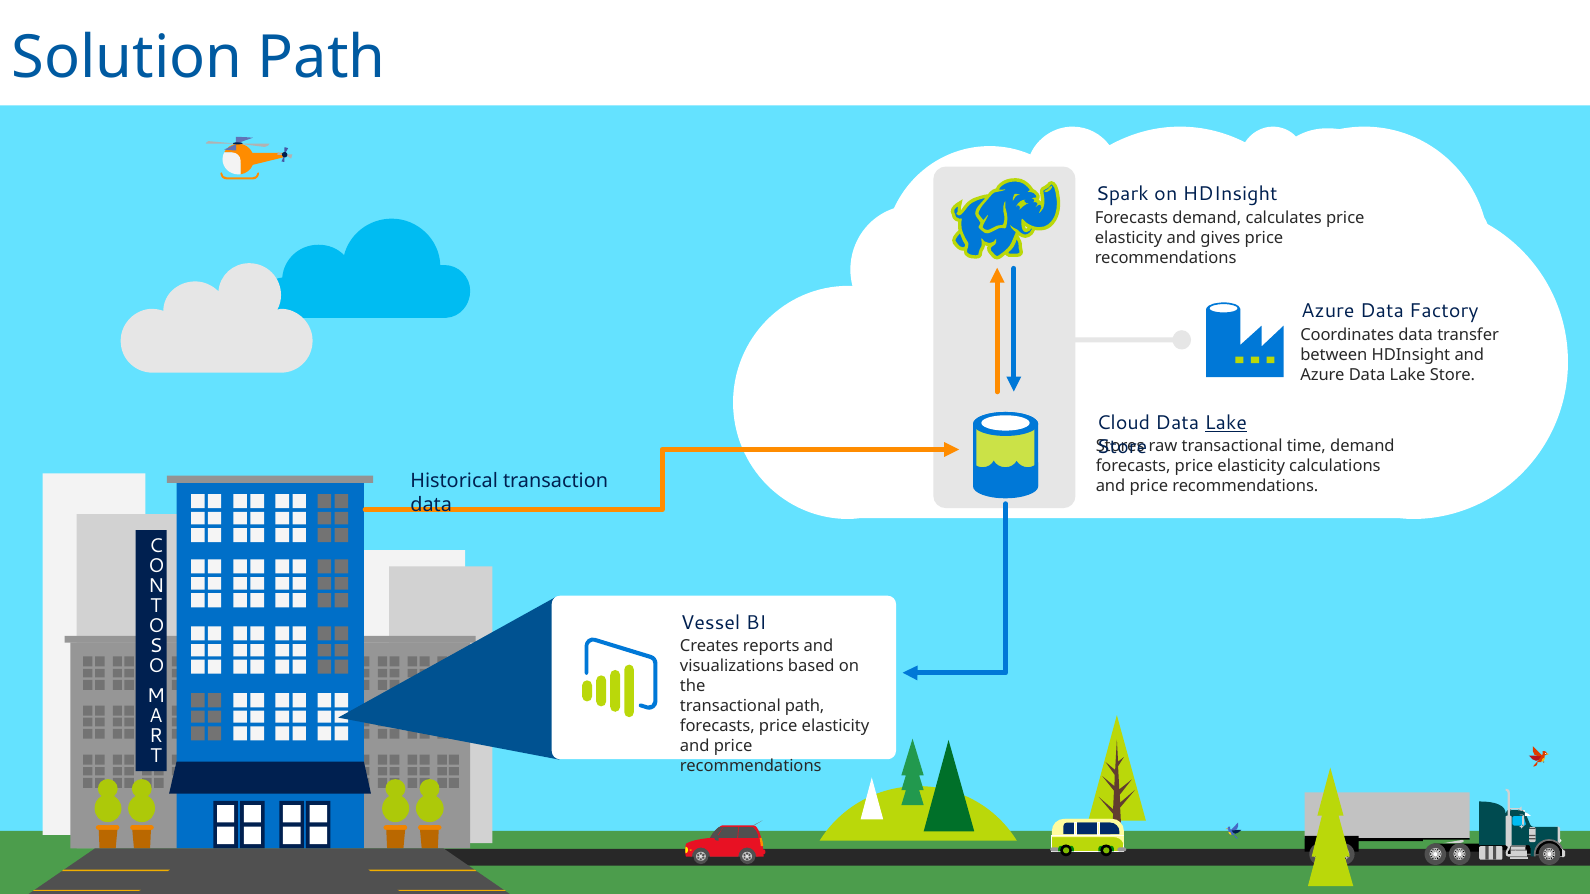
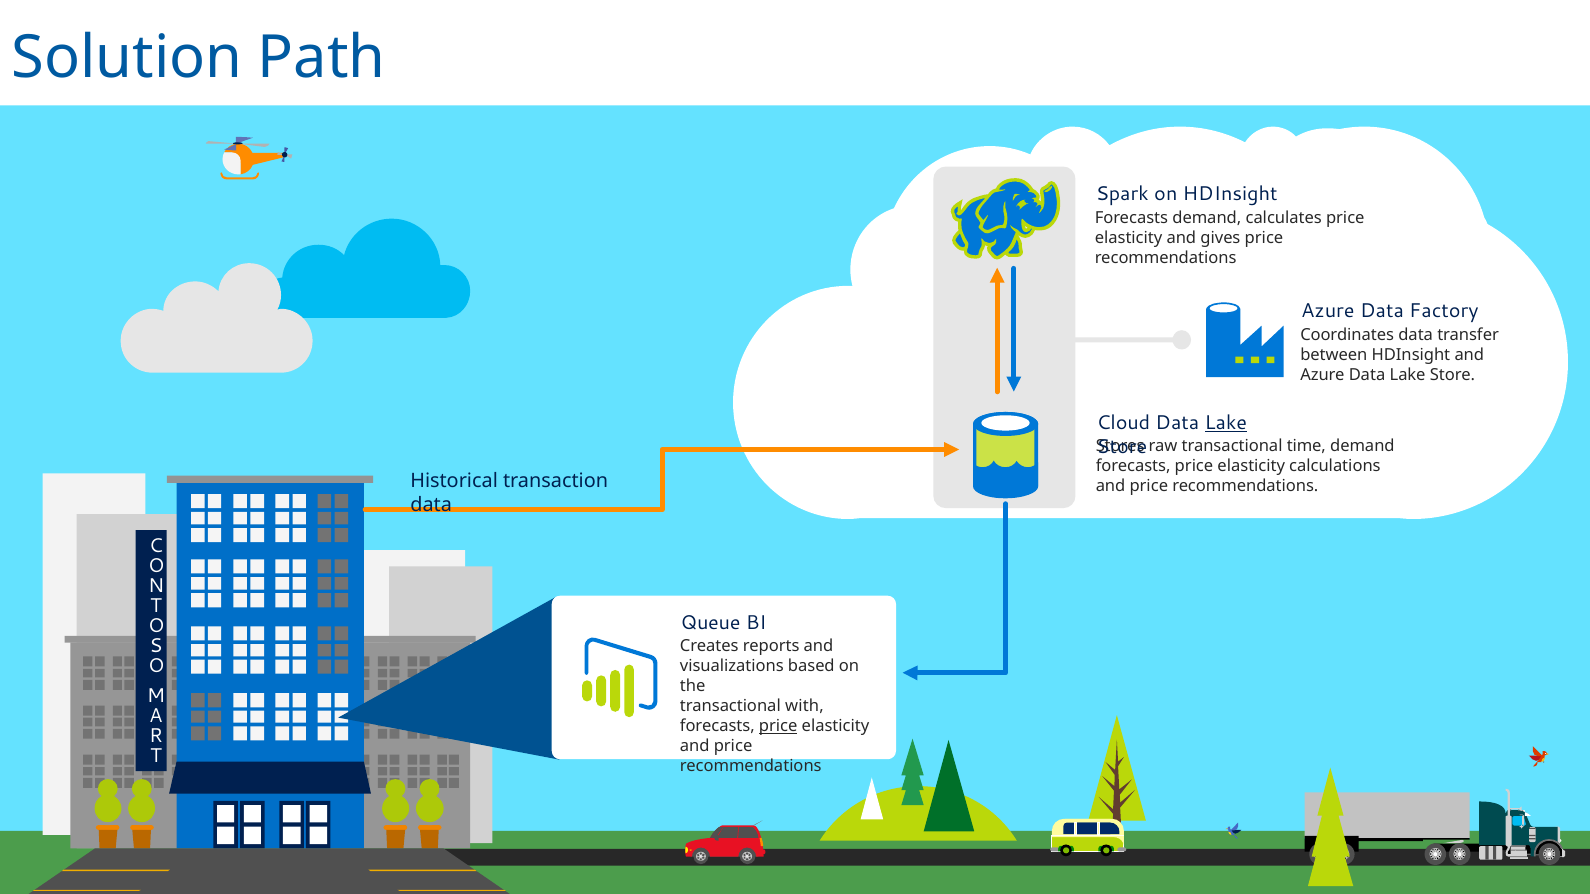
Vessel: Vessel -> Queue (711, 623)
transactional path: path -> with (805, 706)
price underline: none -> present (778, 726)
